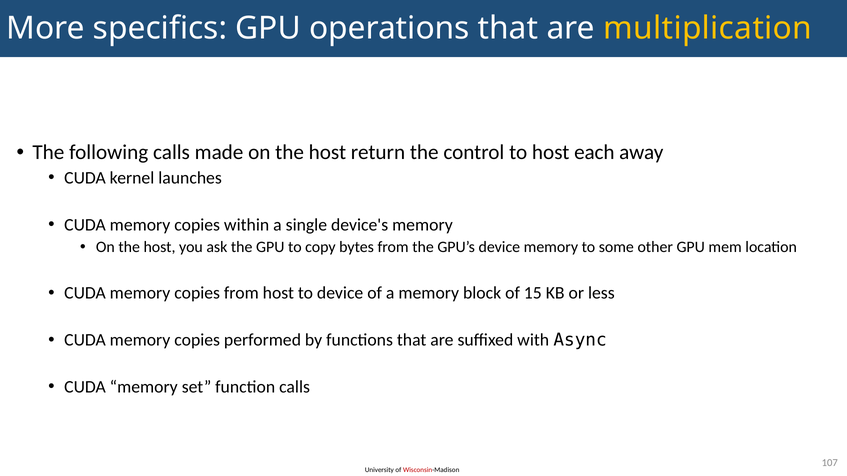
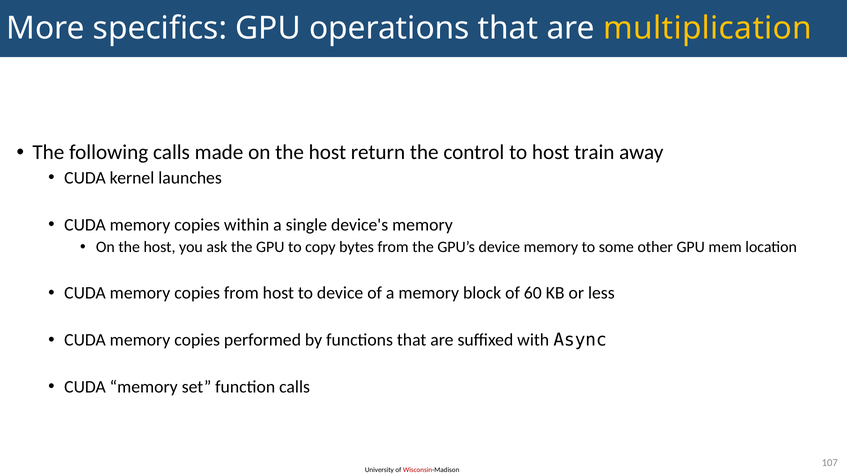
each: each -> train (594, 153)
15: 15 -> 60 (533, 293)
